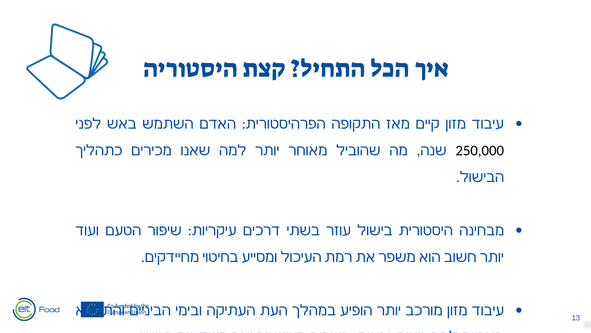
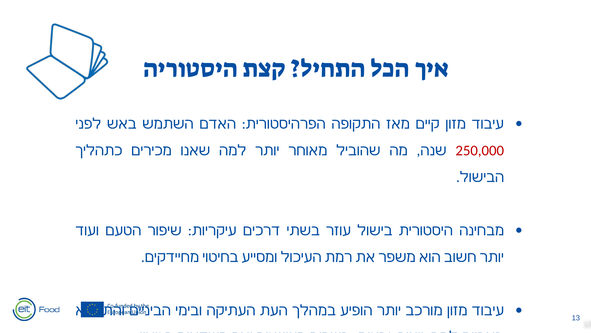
250,000 colour: black -> red (480, 150)
